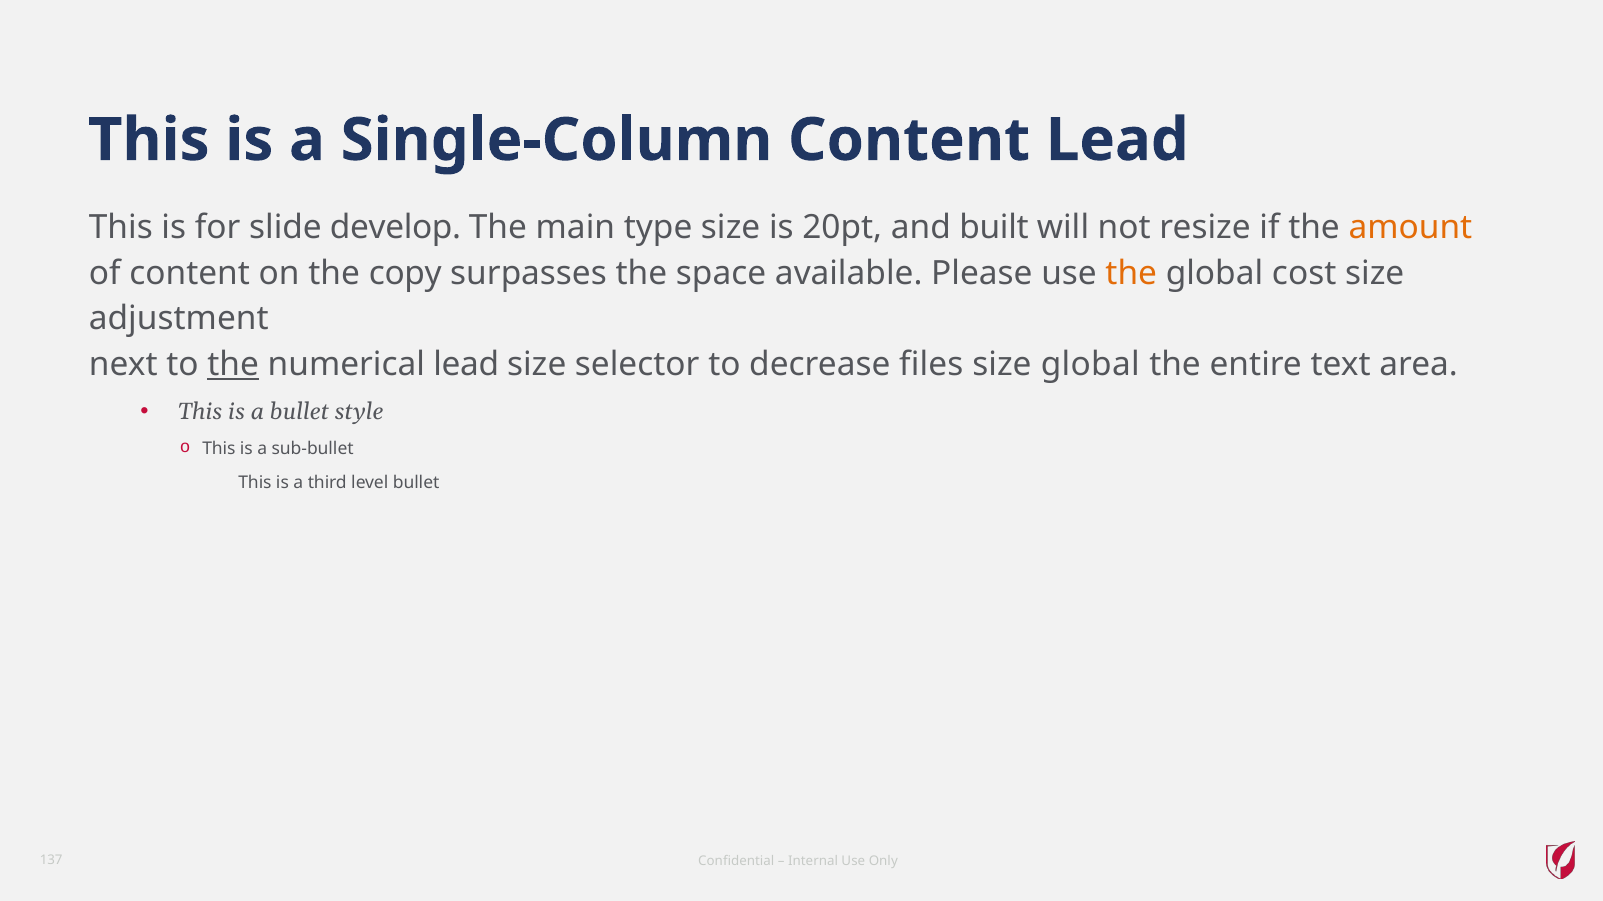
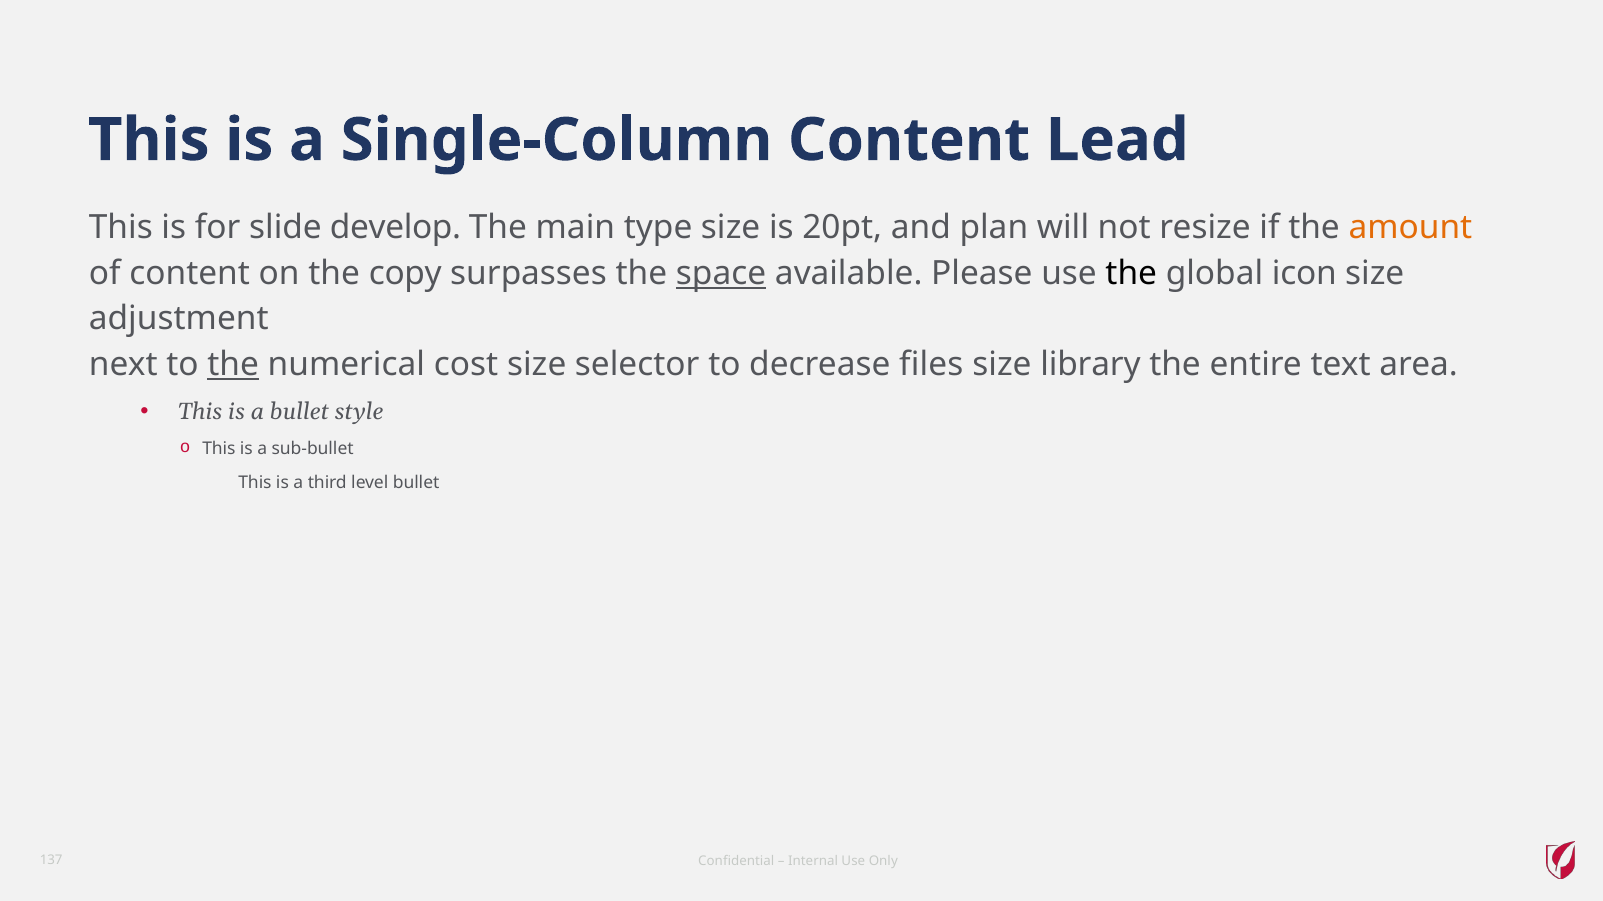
built: built -> plan (994, 228)
space underline: none -> present (721, 273)
the colour: orange -> black (1131, 273)
cost: cost -> icon (1304, 273)
numerical lead: lead -> cost (466, 365)
size global: global -> library (1091, 365)
